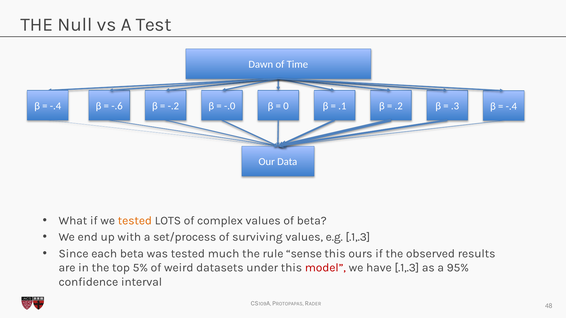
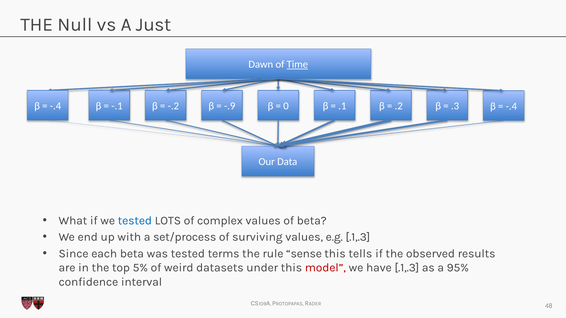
Test: Test -> Just (154, 25)
Time underline: none -> present (297, 65)
-.6: -.6 -> -.1 (117, 106)
-.0: -.0 -> -.9 (230, 106)
tested colour: orange -> blue (135, 221)
much: much -> terms (224, 254)
ours: ours -> tells (360, 254)
